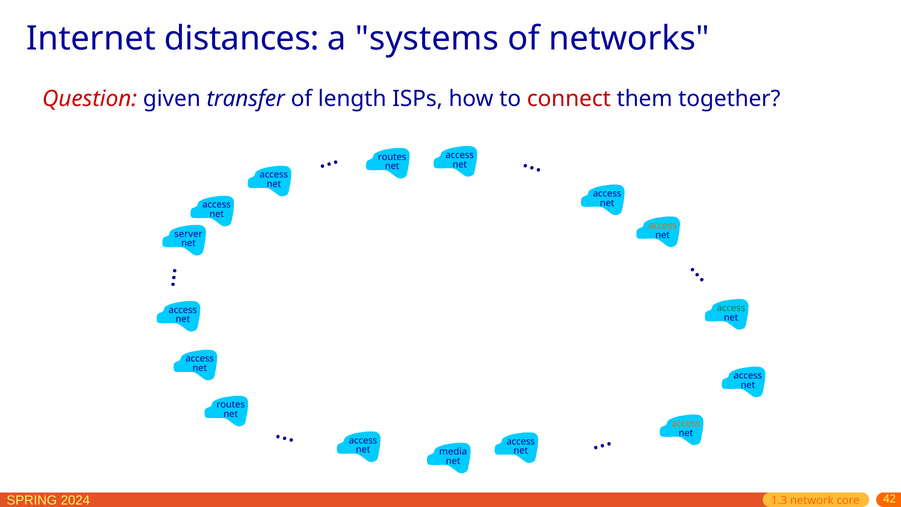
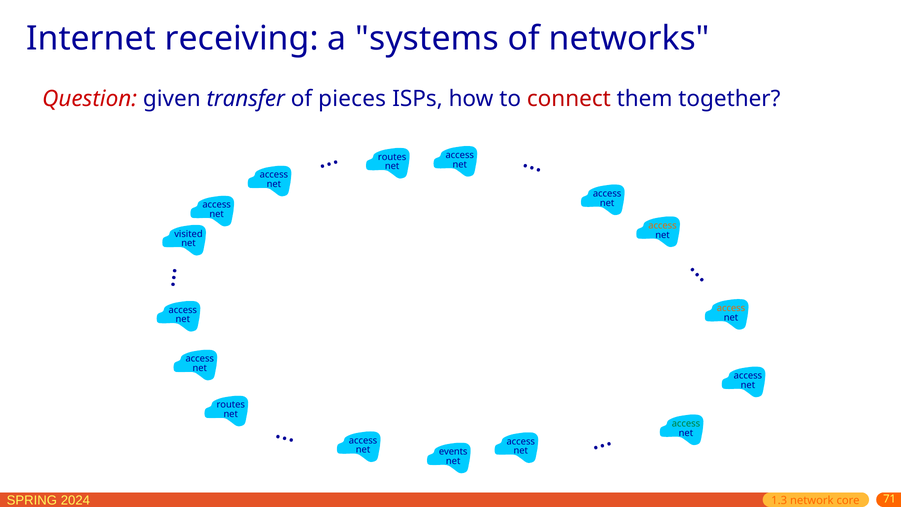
distances: distances -> receiving (242, 39)
length: length -> pieces (352, 99)
server: server -> visited (188, 234)
access colour: green -> orange (731, 308)
access colour: orange -> green (686, 423)
media: media -> events (453, 452)
42: 42 -> 71 (890, 499)
